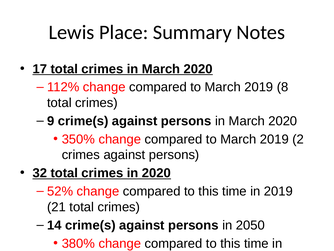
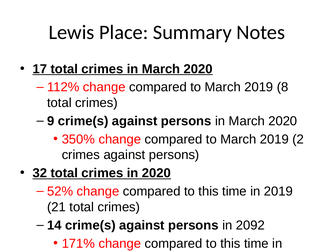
2050: 2050 -> 2092 (250, 225)
380%: 380% -> 171% (78, 243)
